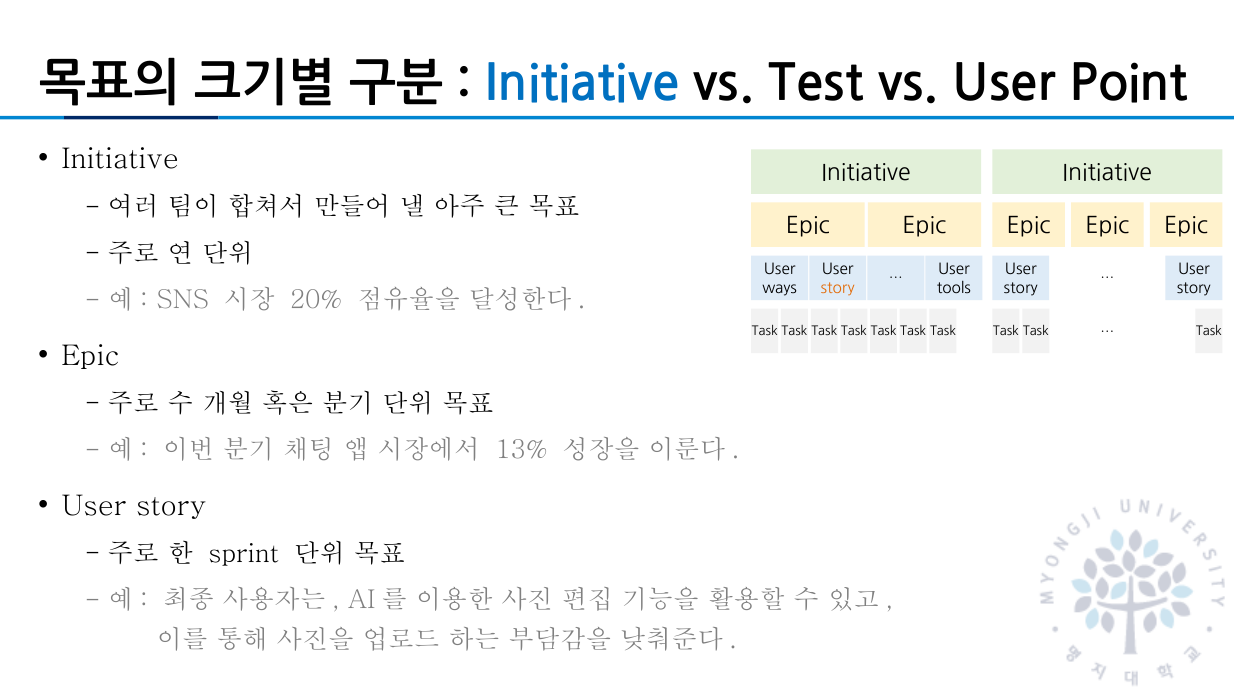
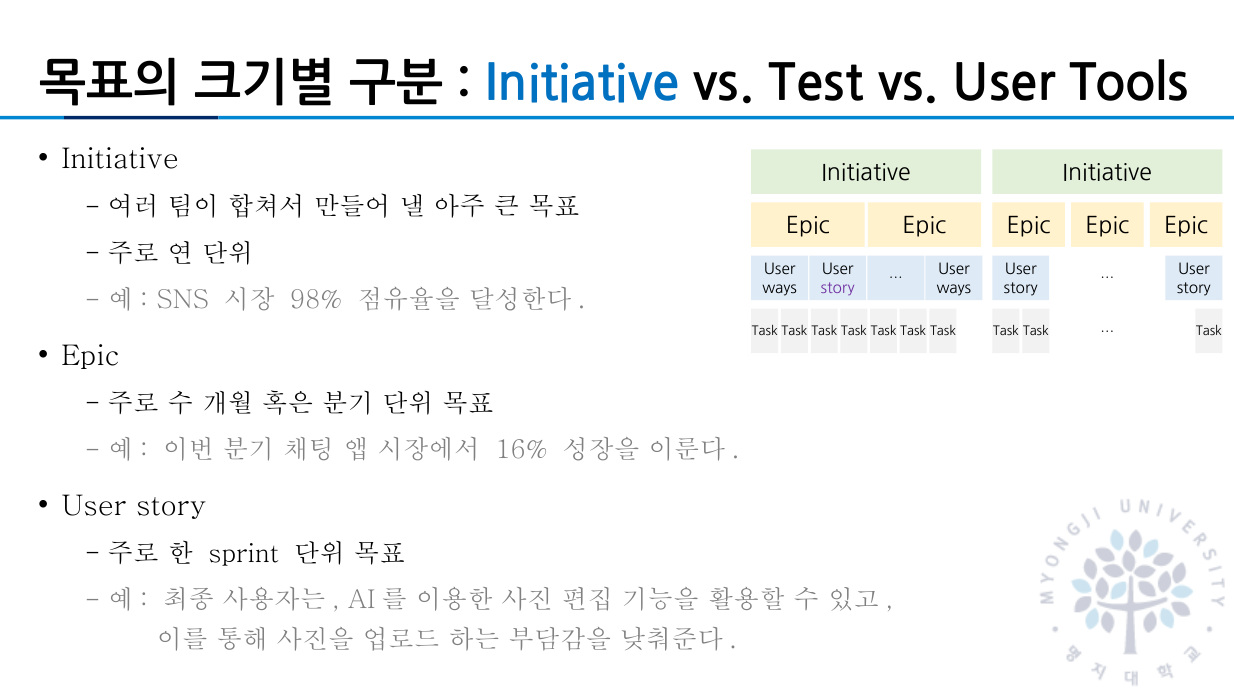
Point: Point -> Tools (1129, 84)
story colour: orange -> purple (838, 288)
tools: tools -> ways (954, 288)
20%: 20% -> 98% (316, 300)
13%: 13% -> 16% (522, 450)
